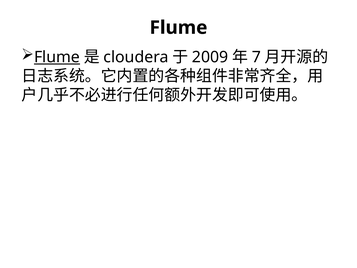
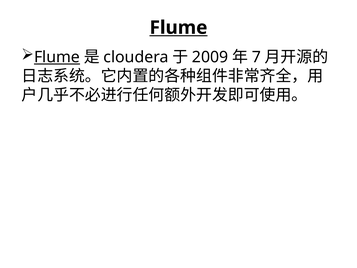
Flume underline: none -> present (178, 28)
